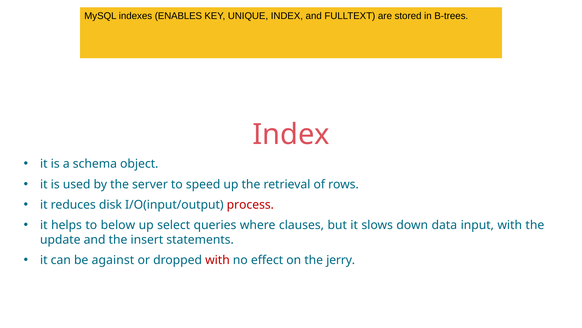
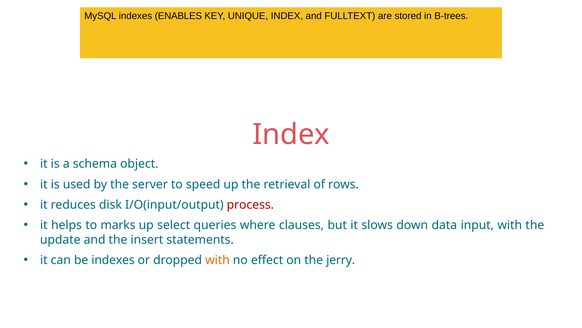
below: below -> marks (118, 225)
be against: against -> indexes (113, 260)
with colour: red -> orange (217, 260)
